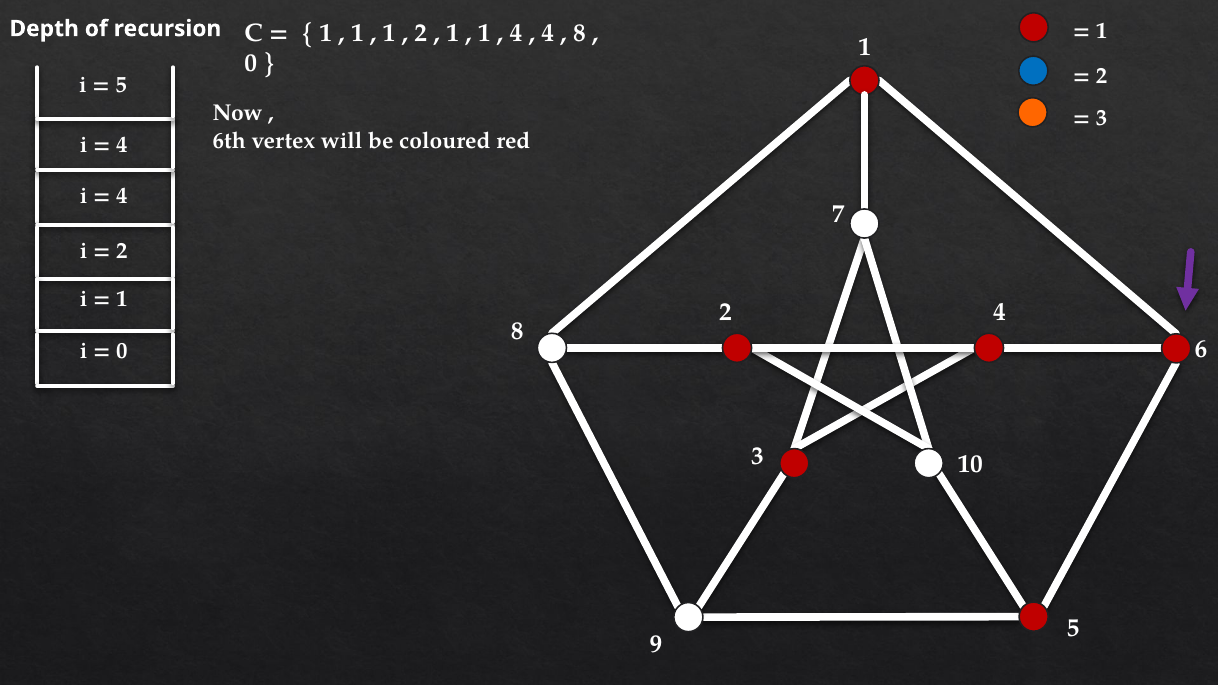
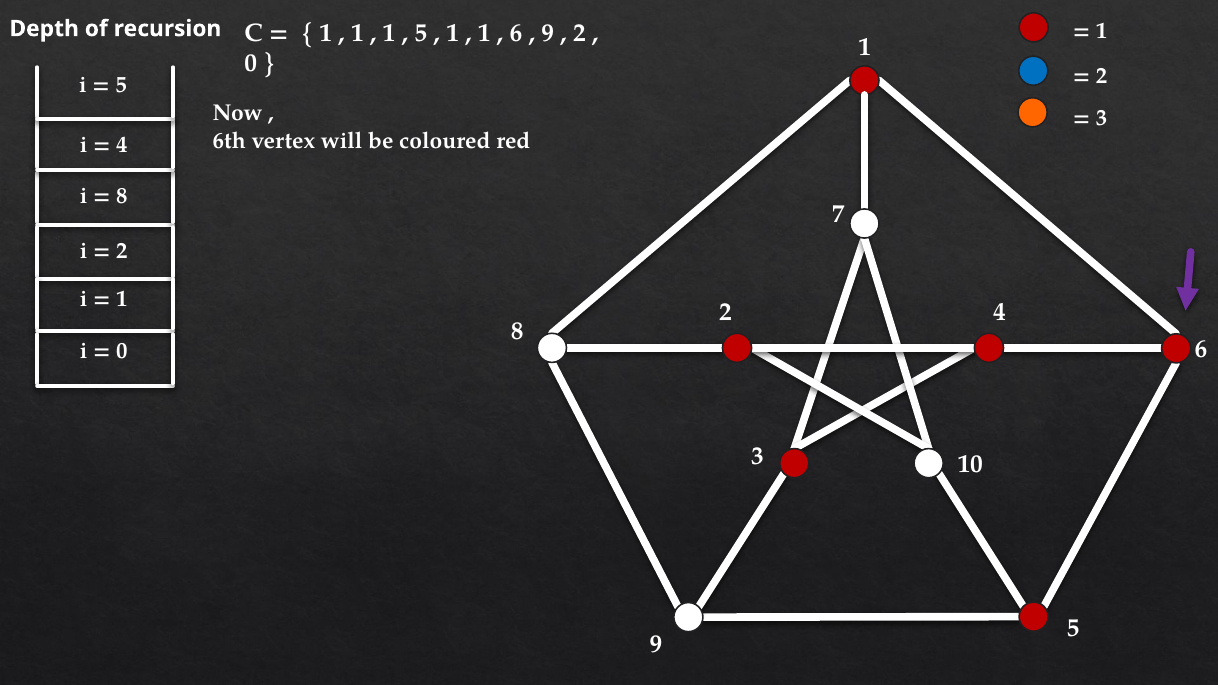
2: 2 -> 5 (421, 33)
4: 4 -> 6 (516, 33)
4: 4 -> 9 (548, 33)
8: 8 -> 2 (579, 33)
4: 4 -> 8 (122, 196)
